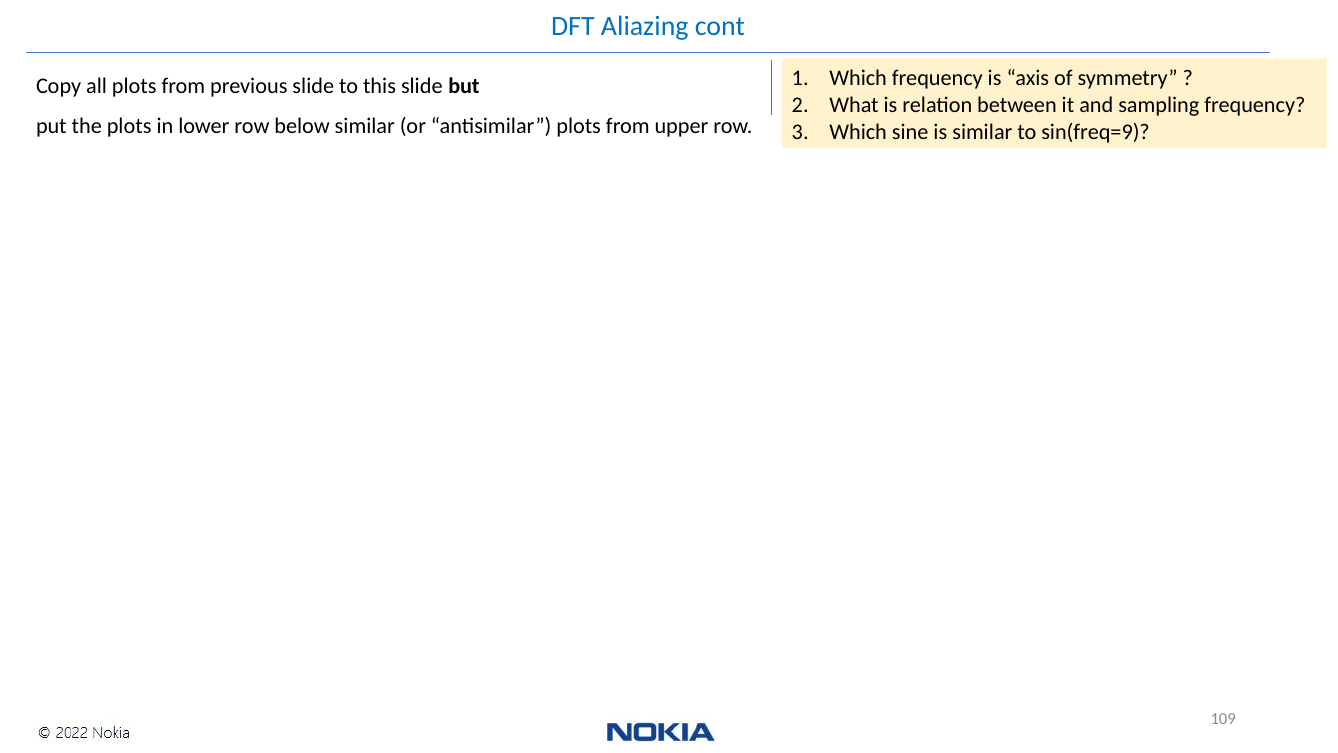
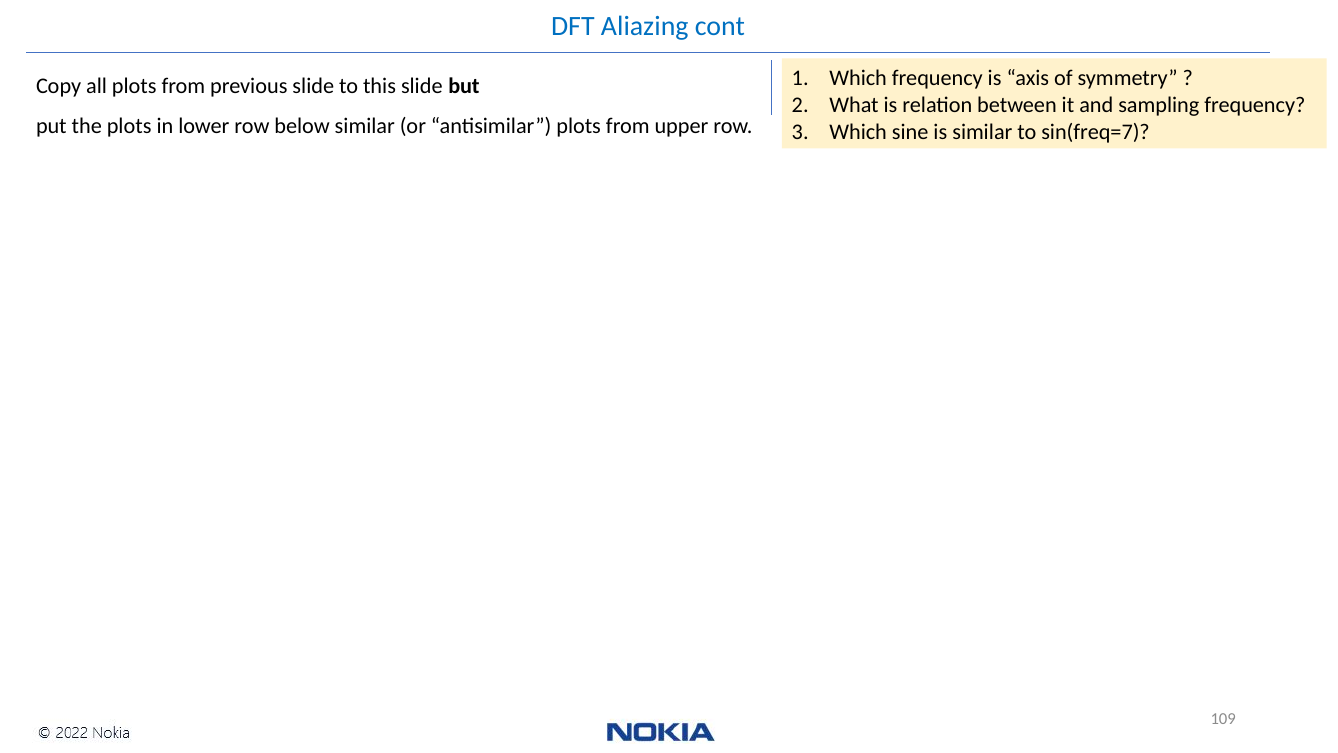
sin(freq=9: sin(freq=9 -> sin(freq=7 (1096, 132)
